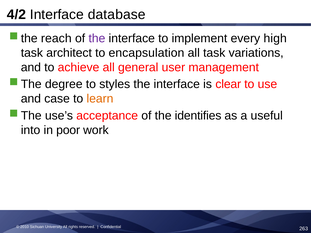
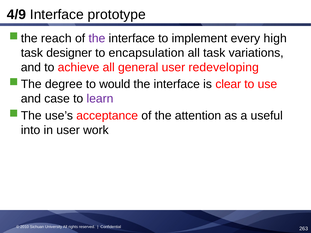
4/2: 4/2 -> 4/9 (16, 15)
database: database -> prototype (117, 15)
architect: architect -> designer (69, 53)
management: management -> redeveloping (224, 67)
styles: styles -> would (115, 84)
learn colour: orange -> purple (100, 99)
identifies: identifies -> attention (198, 116)
in poor: poor -> user (68, 130)
